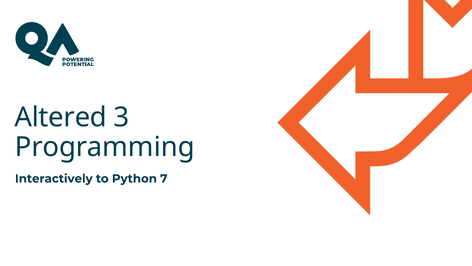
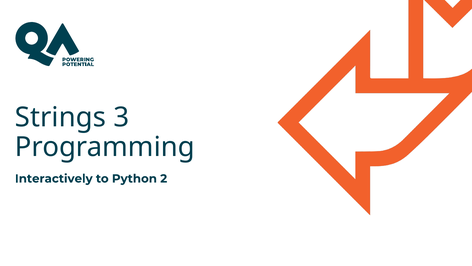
Altered: Altered -> Strings (61, 117)
7: 7 -> 2 (164, 178)
